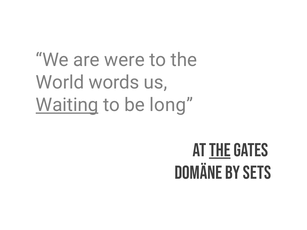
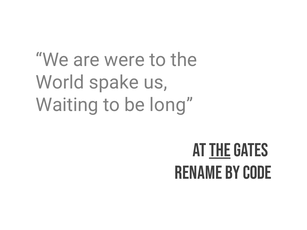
words: words -> spake (114, 83)
Waiting underline: present -> none (67, 105)
Domäne: Domäne -> Rename (198, 173)
SETS: SETS -> CODE (257, 173)
